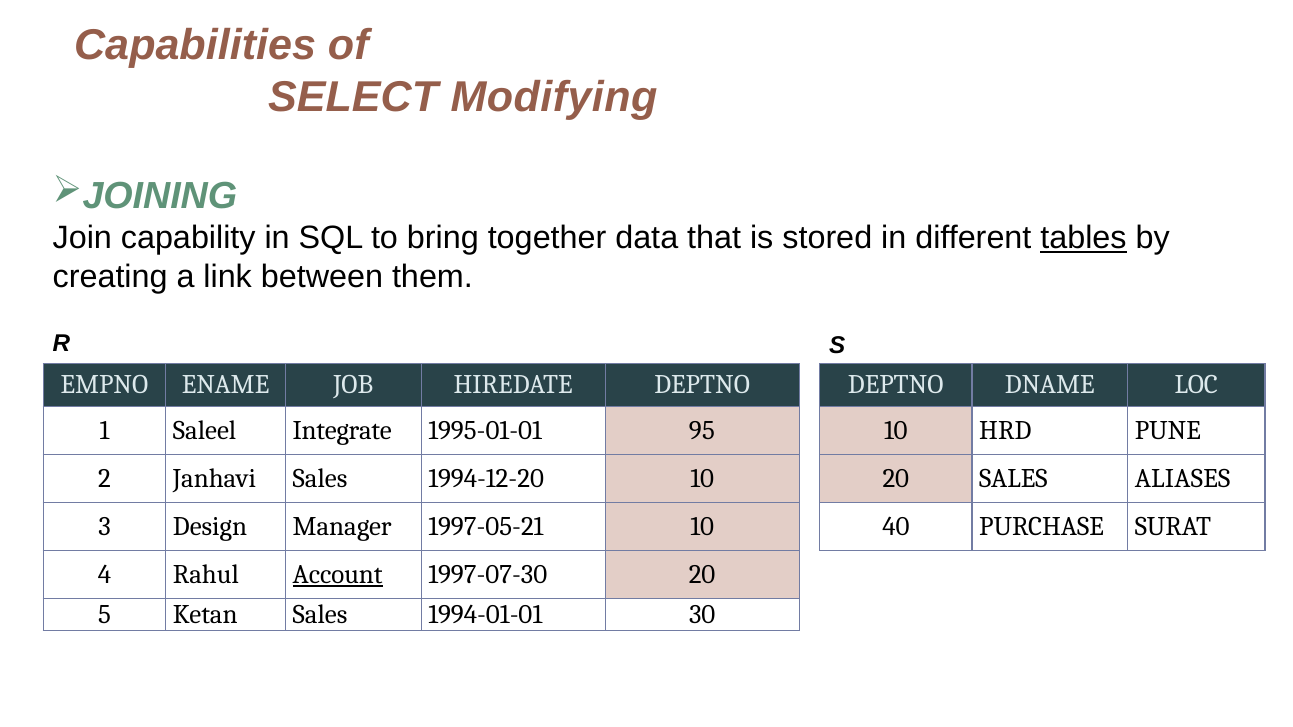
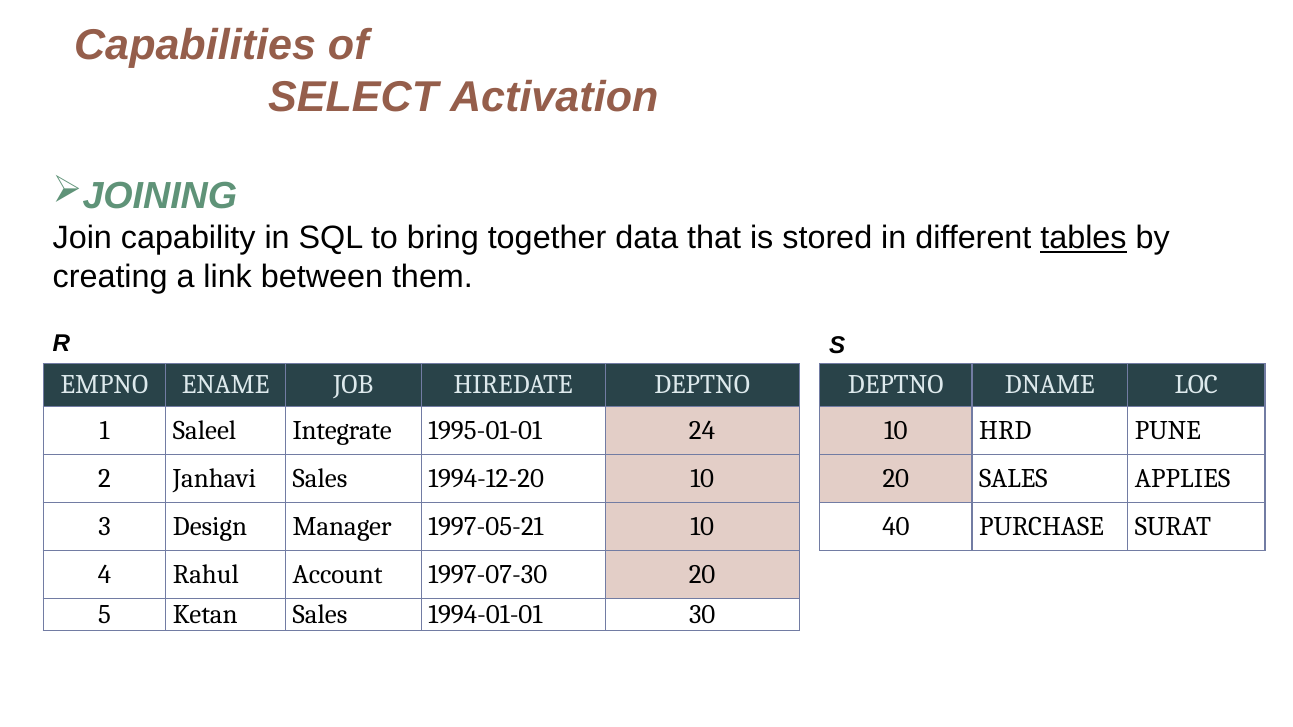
Modifying: Modifying -> Activation (554, 97)
95: 95 -> 24 (702, 430)
ALIASES: ALIASES -> APPLIES (1183, 478)
Account underline: present -> none (338, 574)
